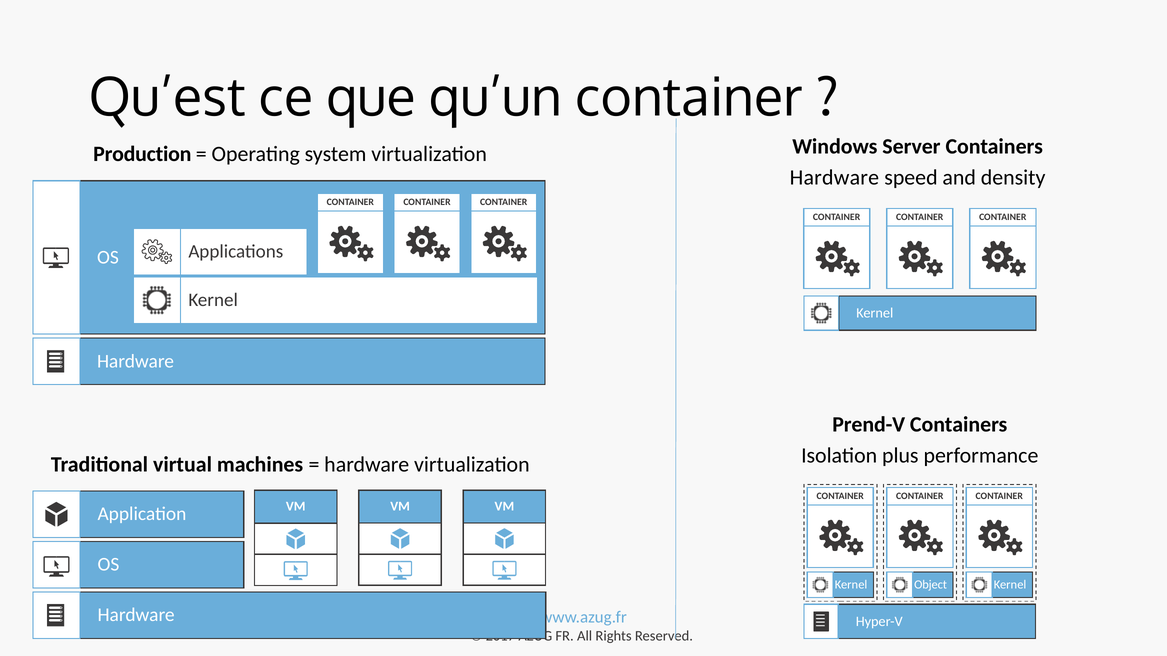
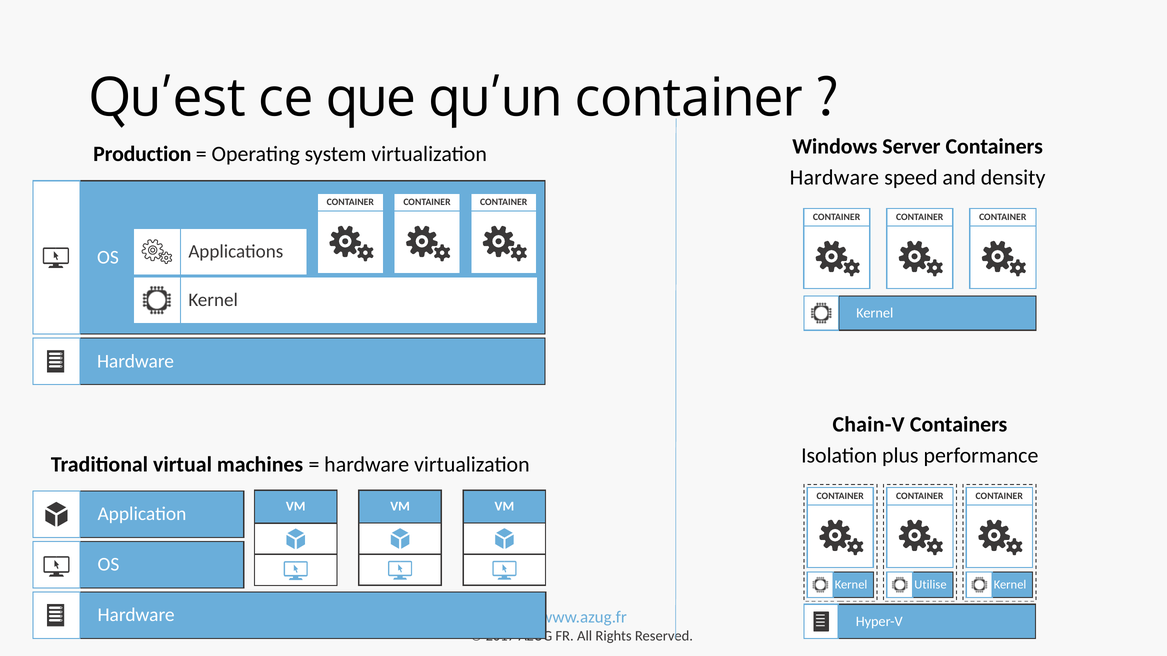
Prend-V: Prend-V -> Chain-V (869, 425)
Object: Object -> Utilise (930, 585)
